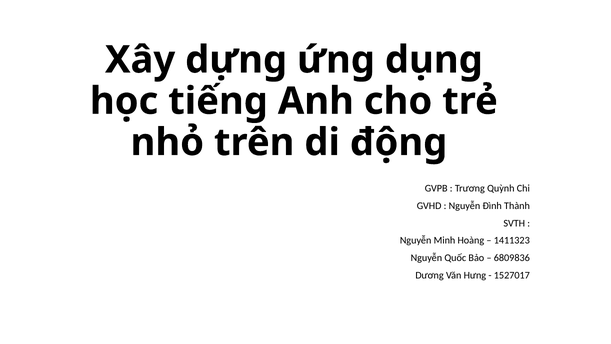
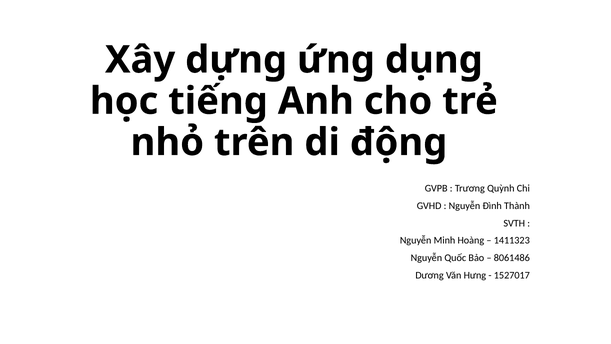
6809836: 6809836 -> 8061486 (512, 258)
